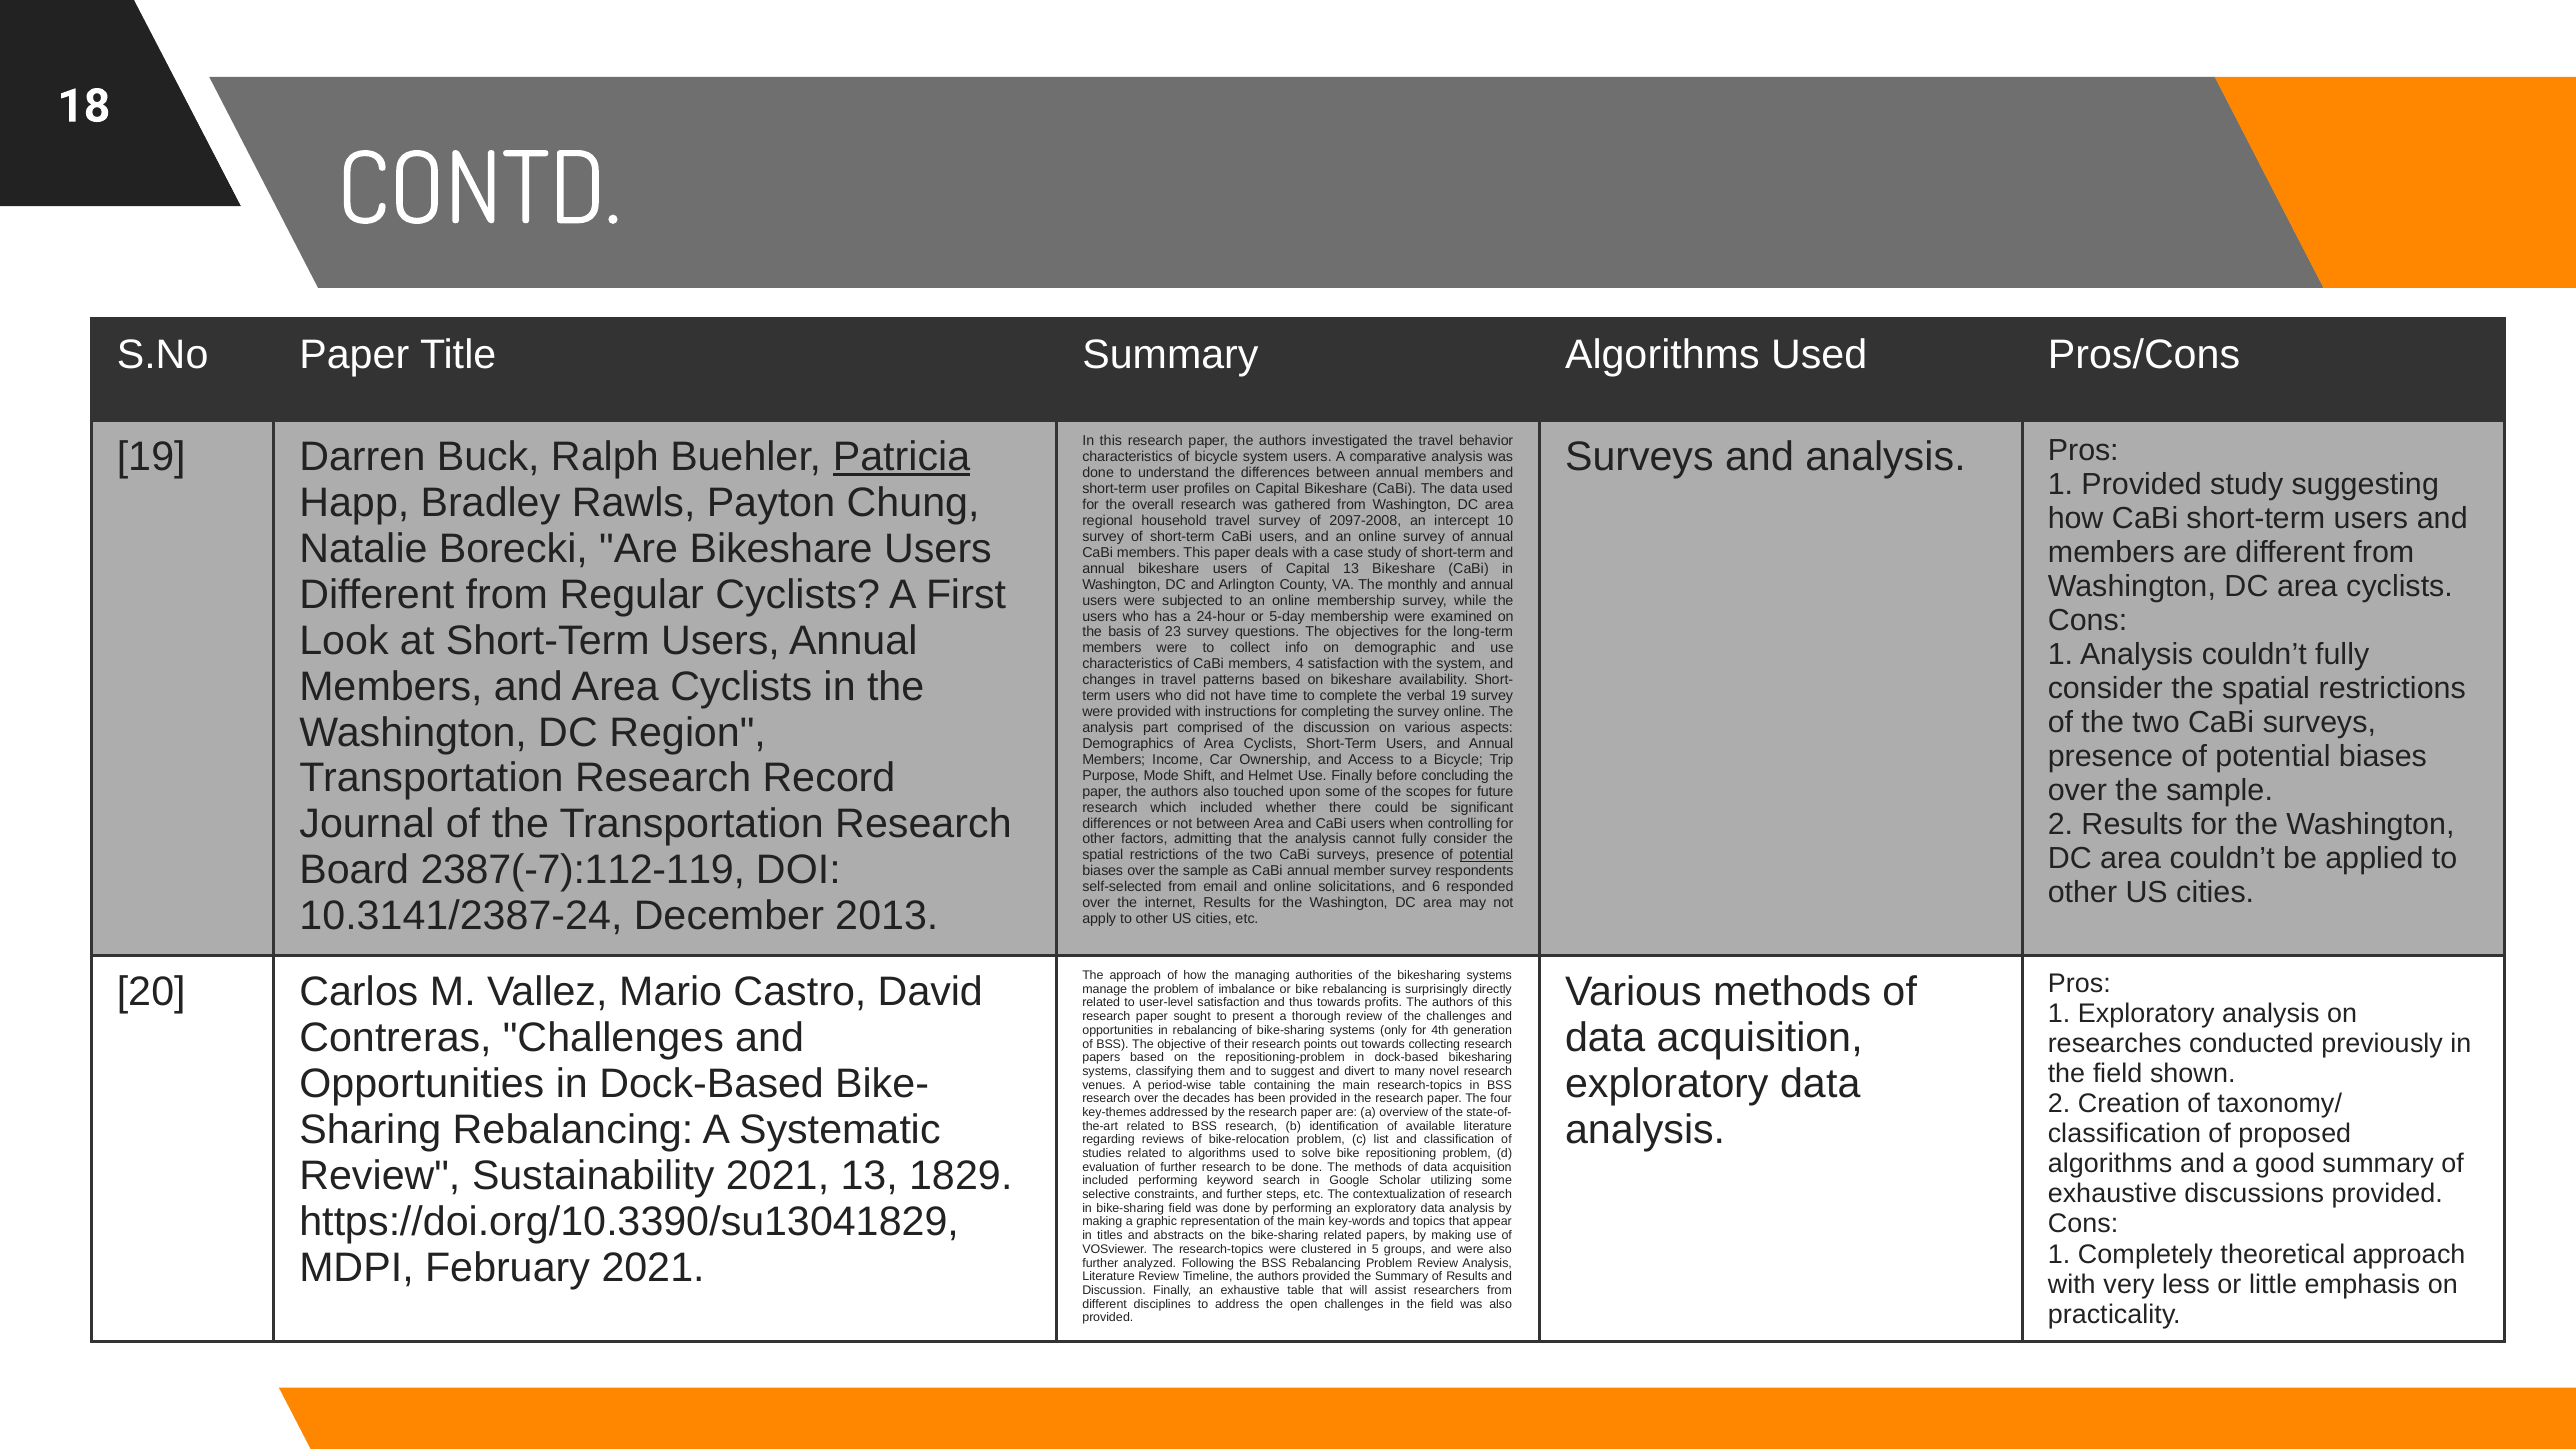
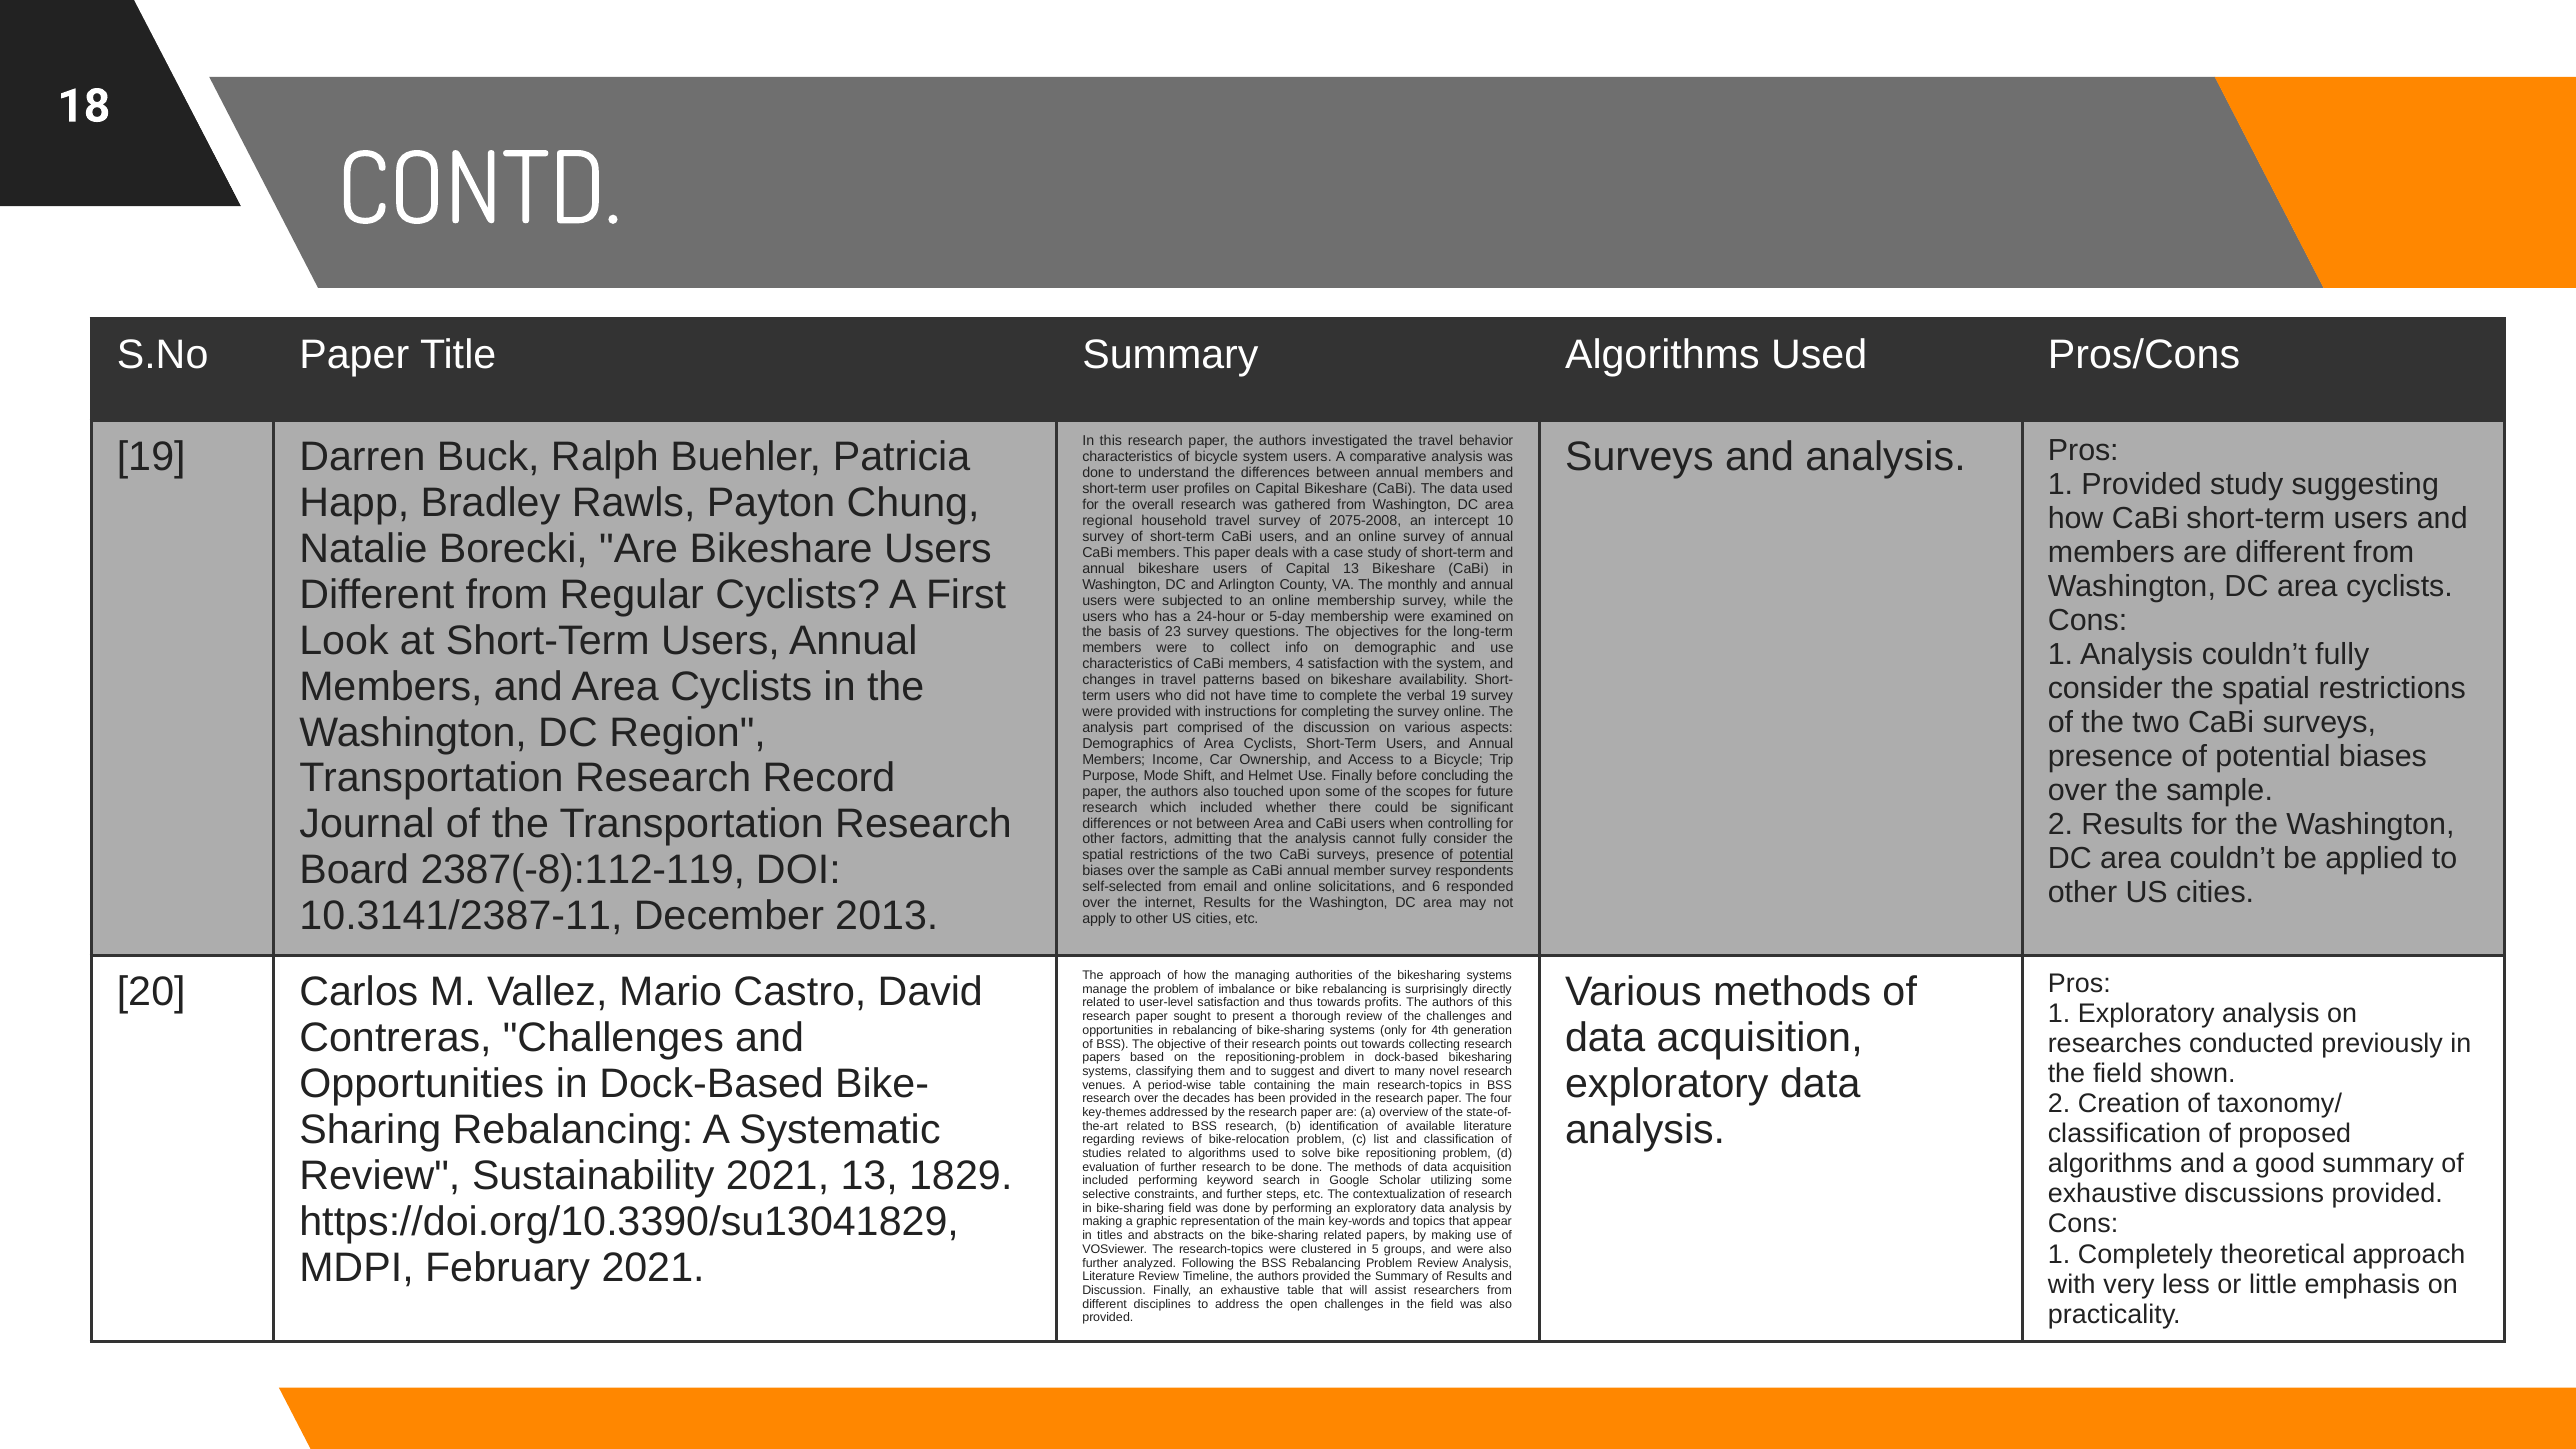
Patricia underline: present -> none (901, 457)
2097-2008: 2097-2008 -> 2075-2008 (1365, 521)
2387(-7):112-119: 2387(-7):112-119 -> 2387(-8):112-119 (583, 870)
10.3141/2387-24: 10.3141/2387-24 -> 10.3141/2387-11 (461, 916)
